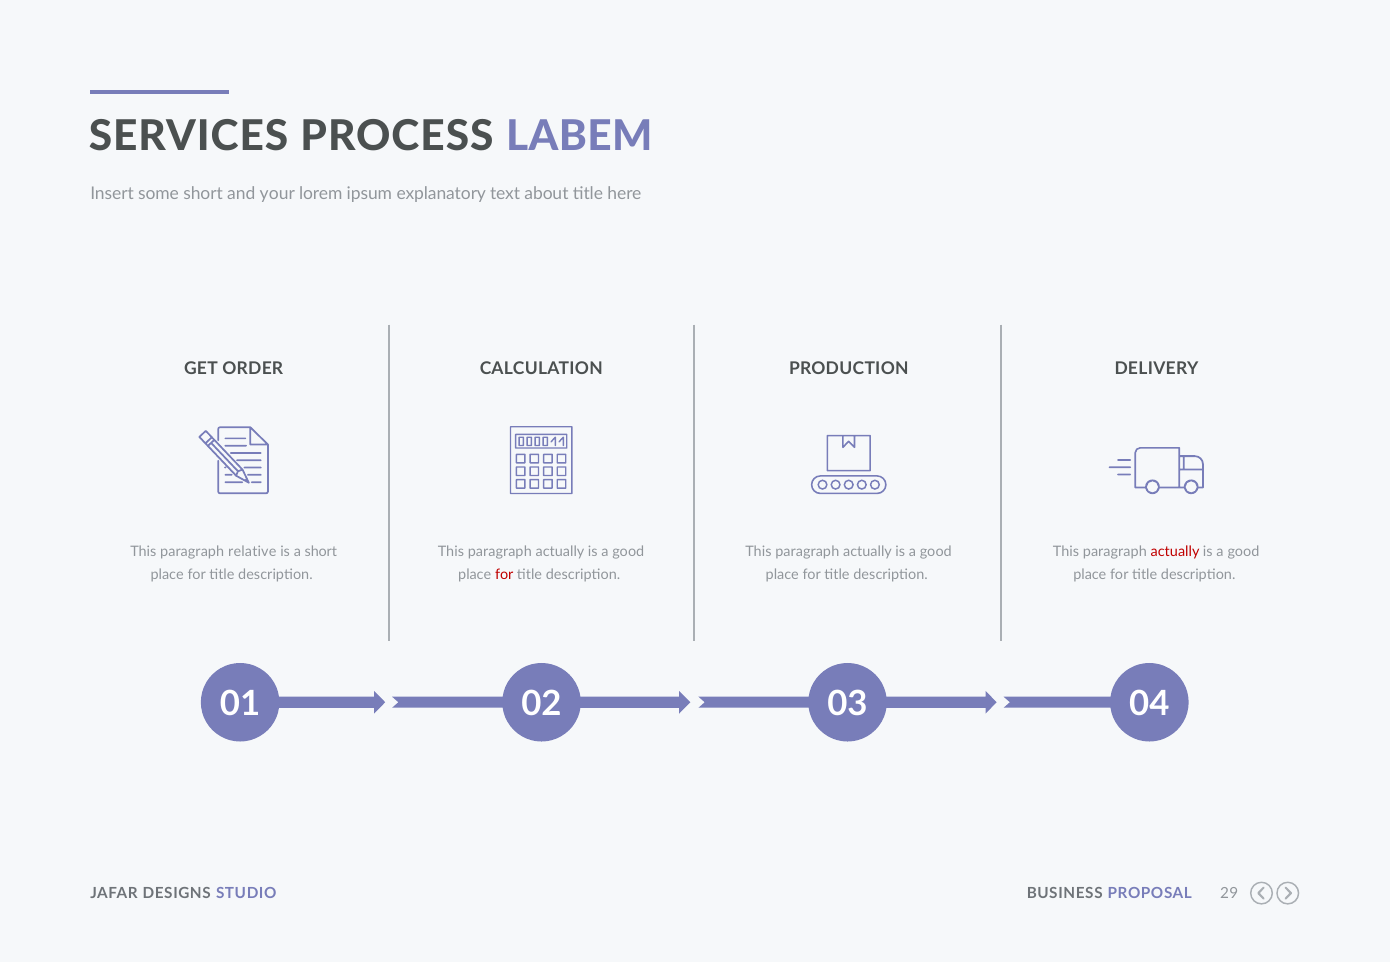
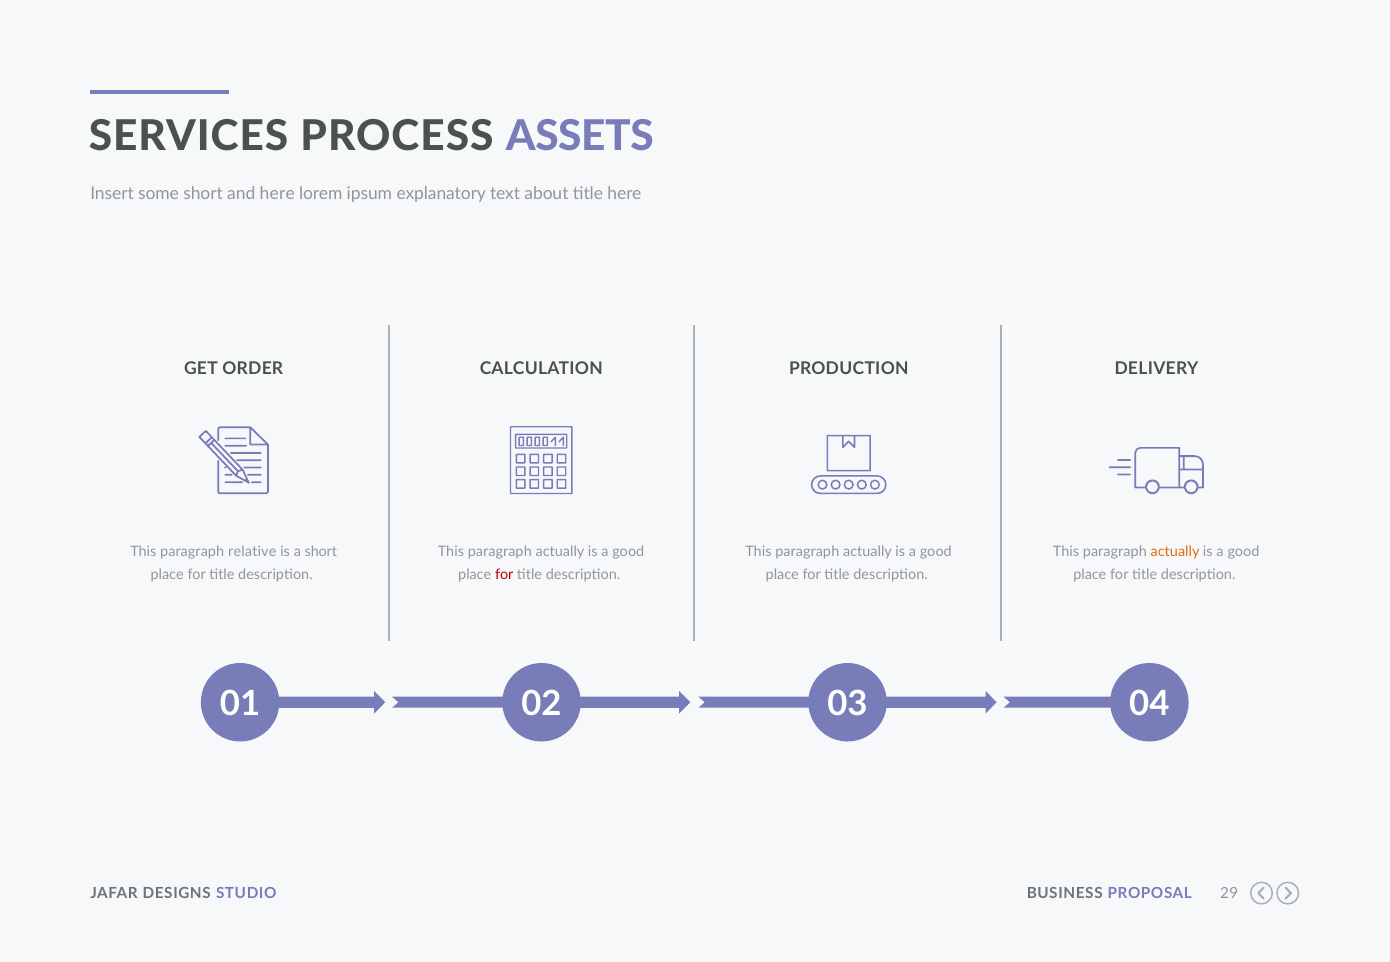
LABEM: LABEM -> ASSETS (580, 136)
and your: your -> here (277, 193)
actually colour: red -> orange (1175, 552)
